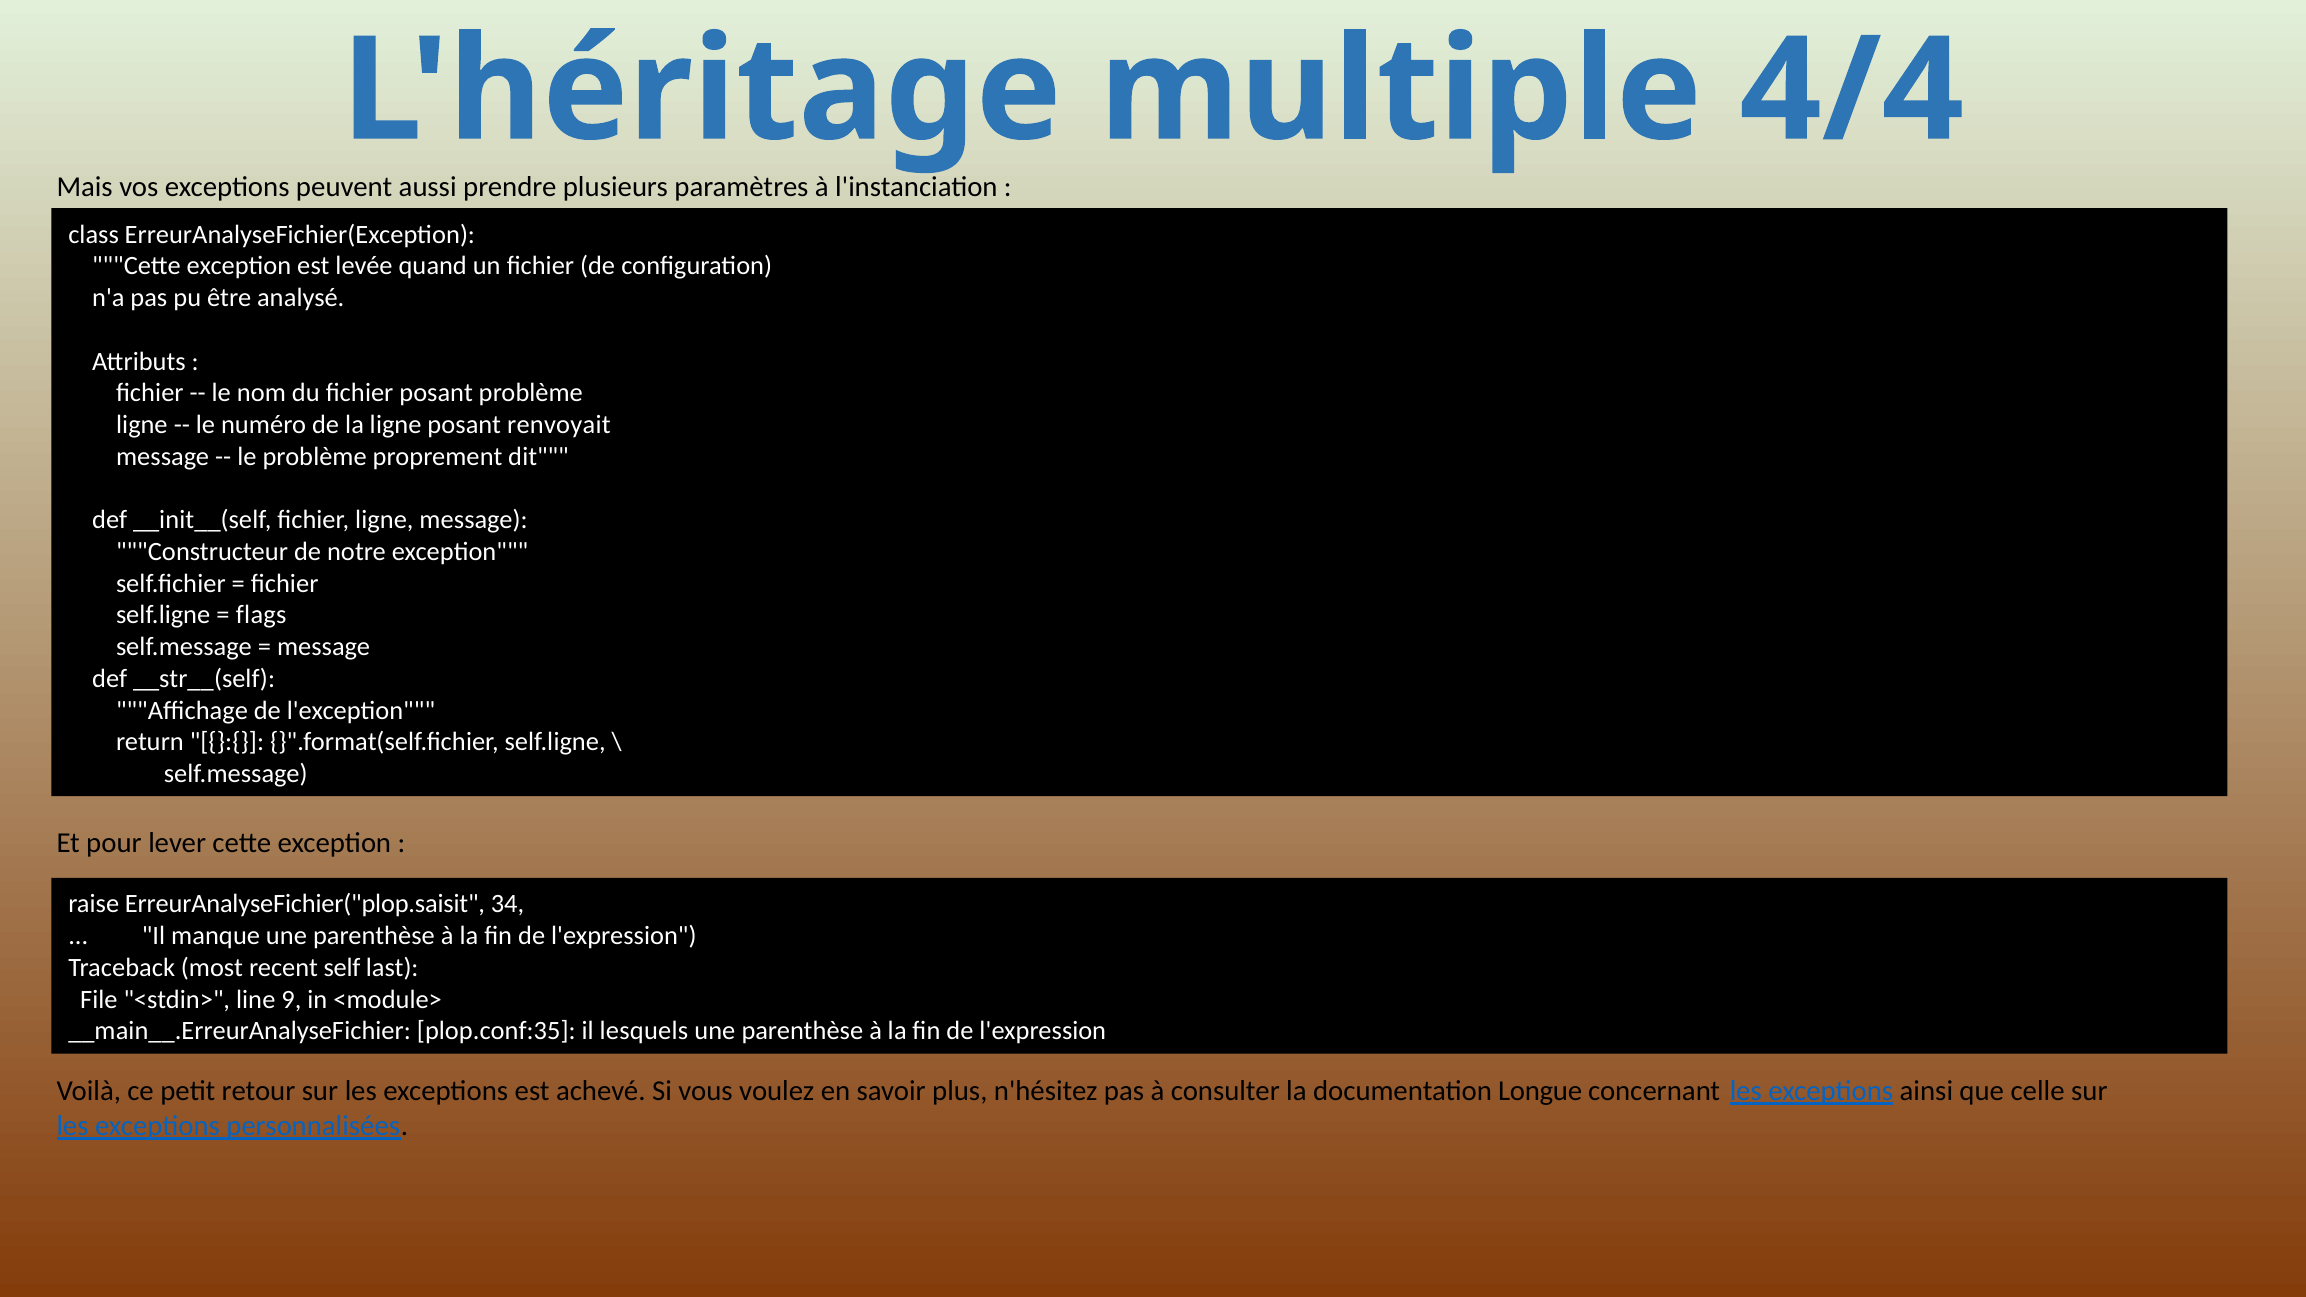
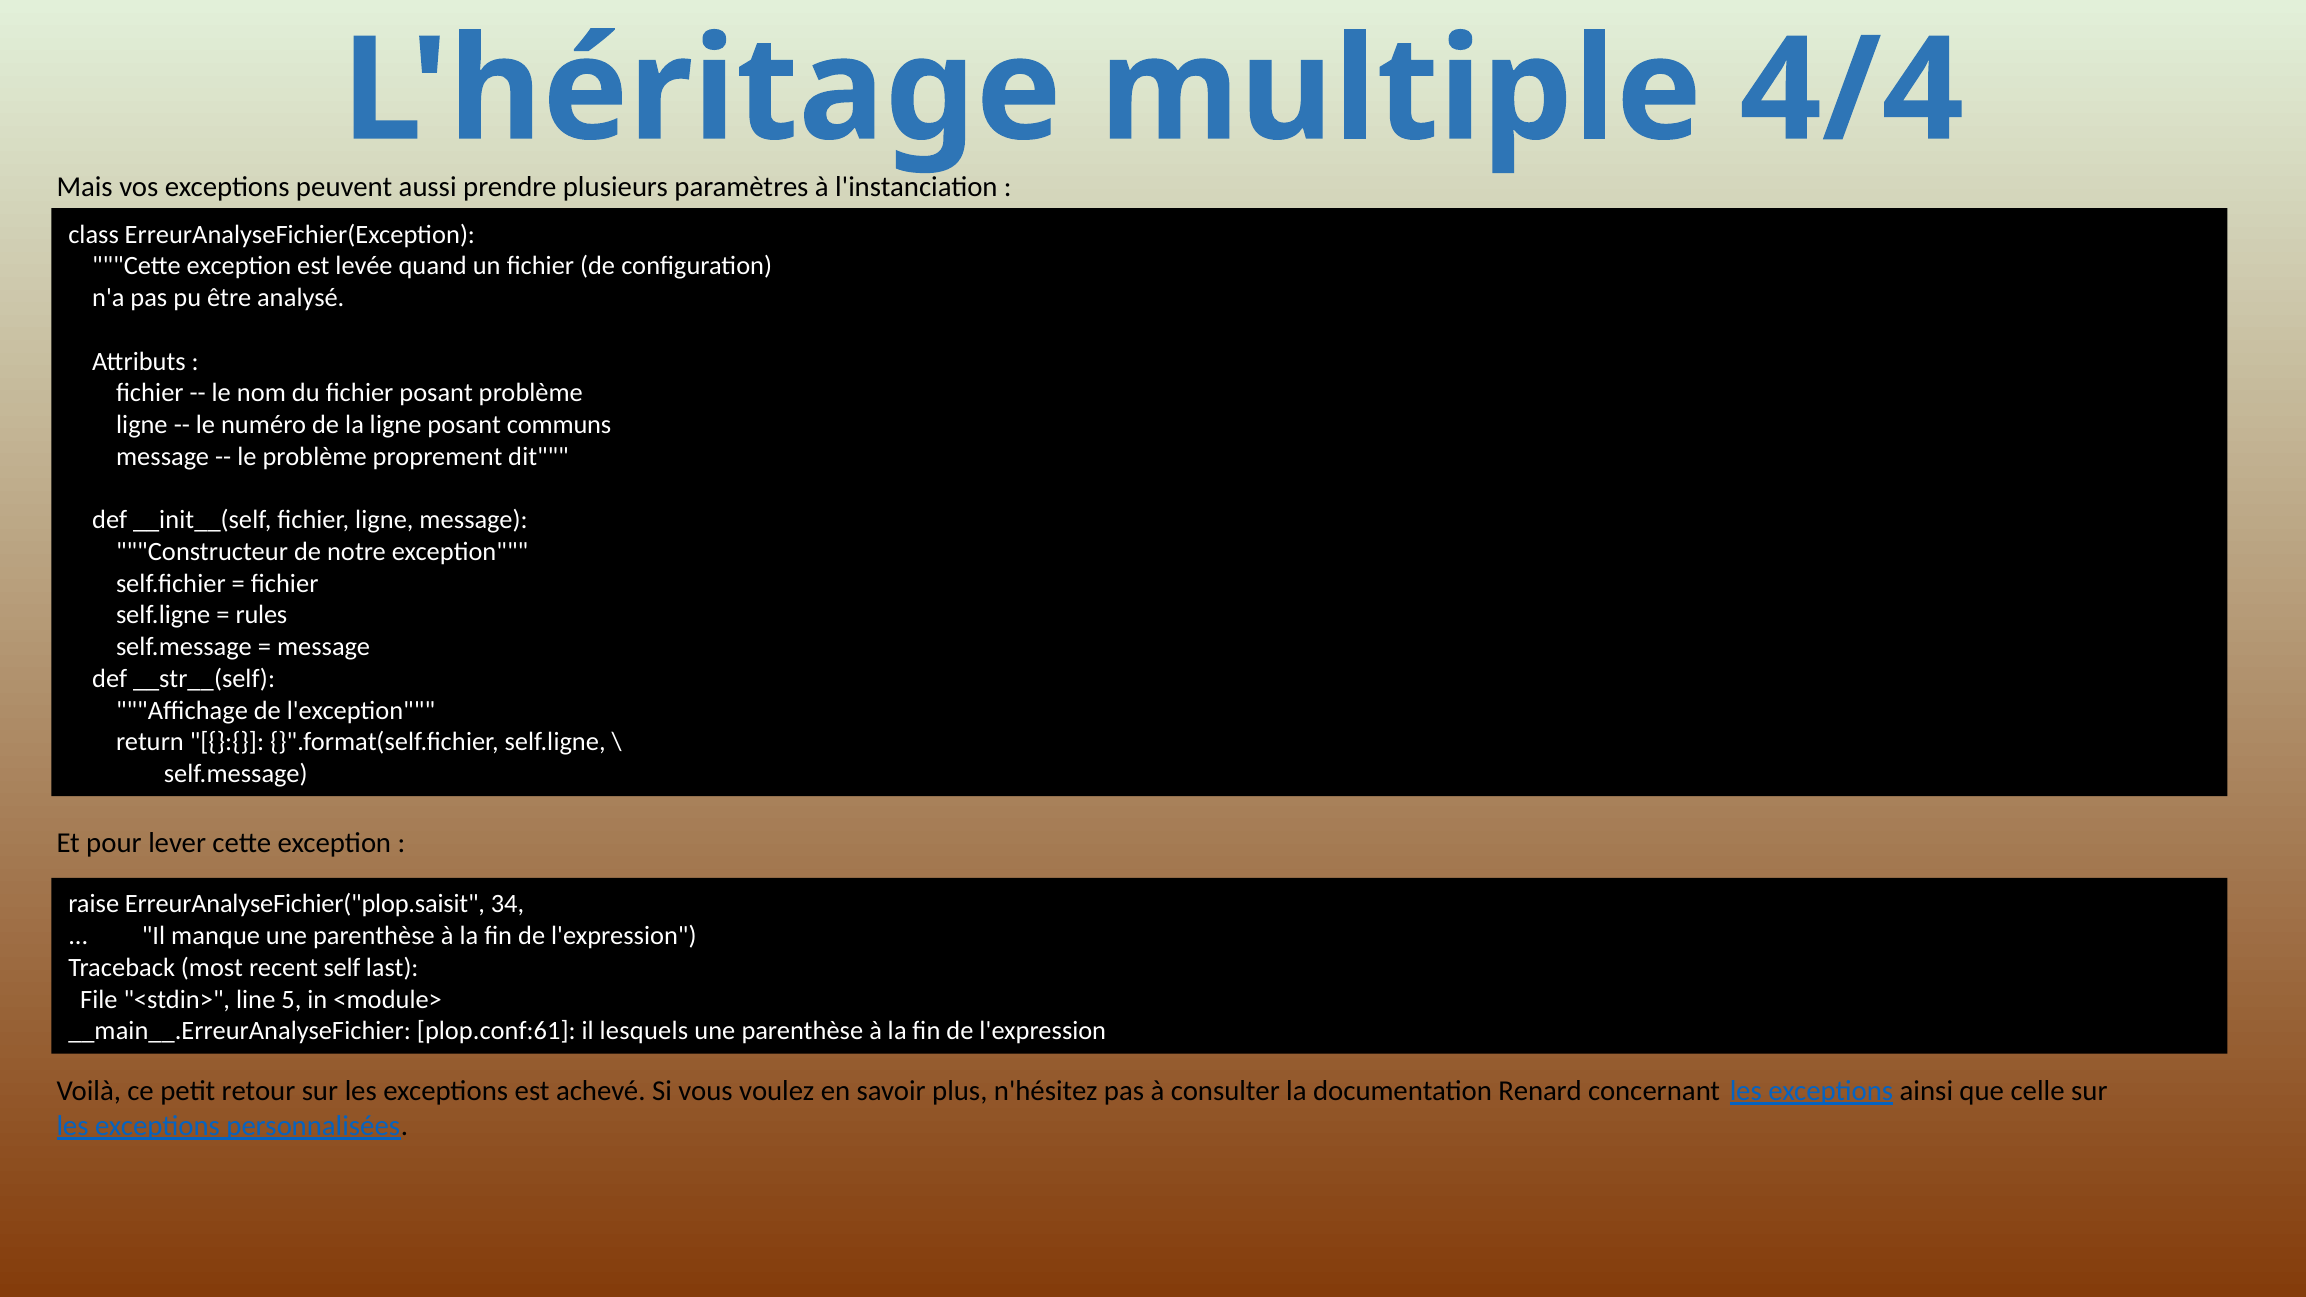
renvoyait: renvoyait -> communs (559, 425)
flags: flags -> rules (261, 615)
9: 9 -> 5 (291, 999)
plop.conf:35: plop.conf:35 -> plop.conf:61 (496, 1031)
Longue: Longue -> Renard (1540, 1091)
